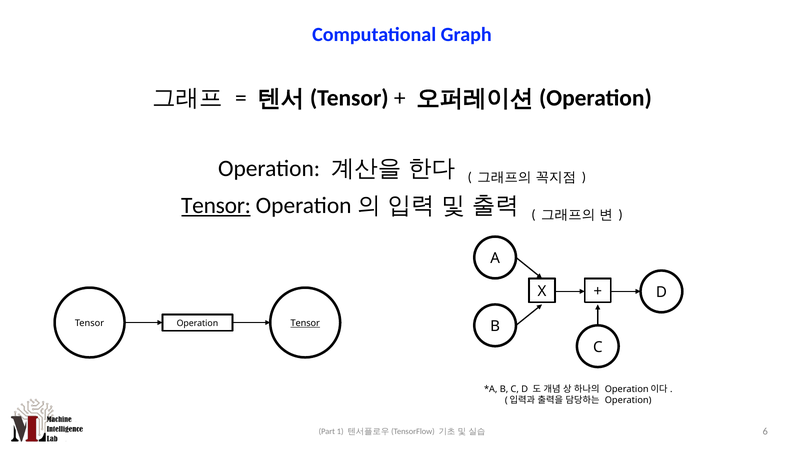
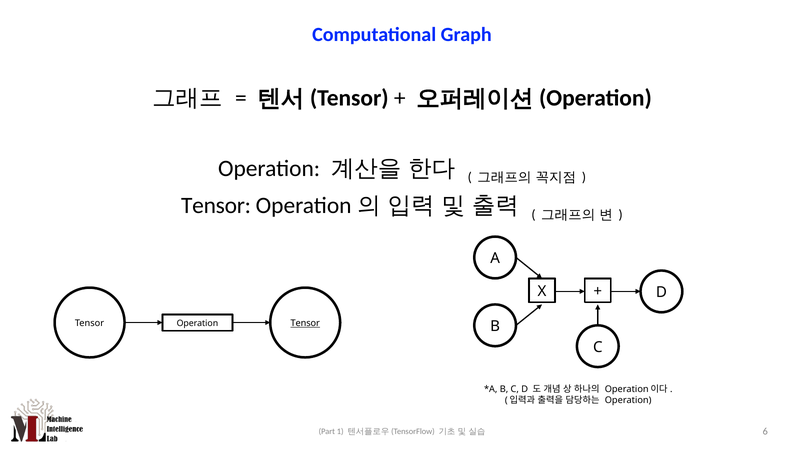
Tensor underline: present -> none (216, 206)
